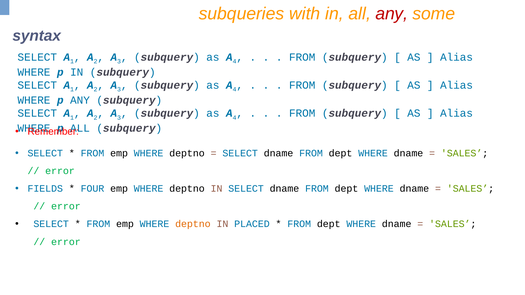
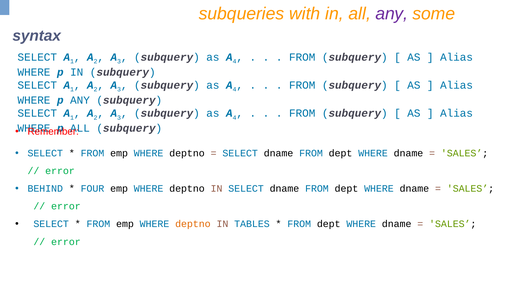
any colour: red -> purple (392, 14)
FIELDS: FIELDS -> BEHIND (45, 189)
PLACED: PLACED -> TABLES (252, 224)
